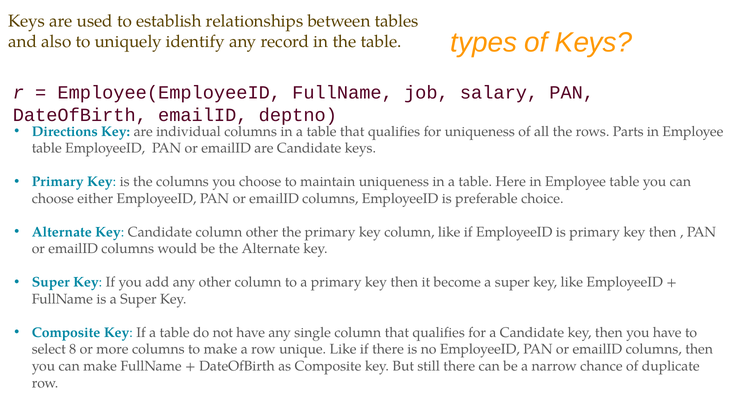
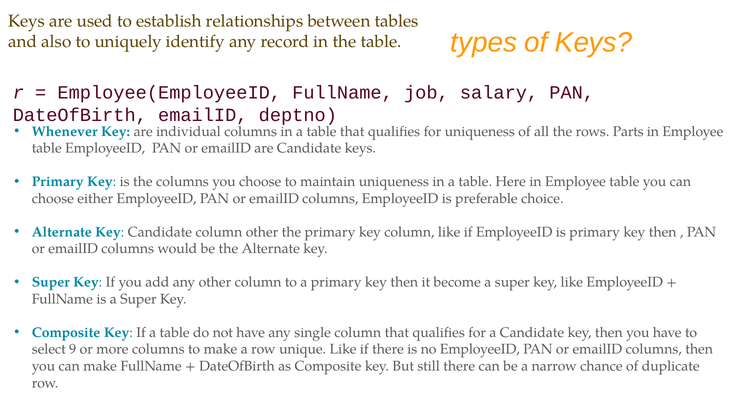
Directions: Directions -> Whenever (65, 132)
8: 8 -> 9 (73, 349)
